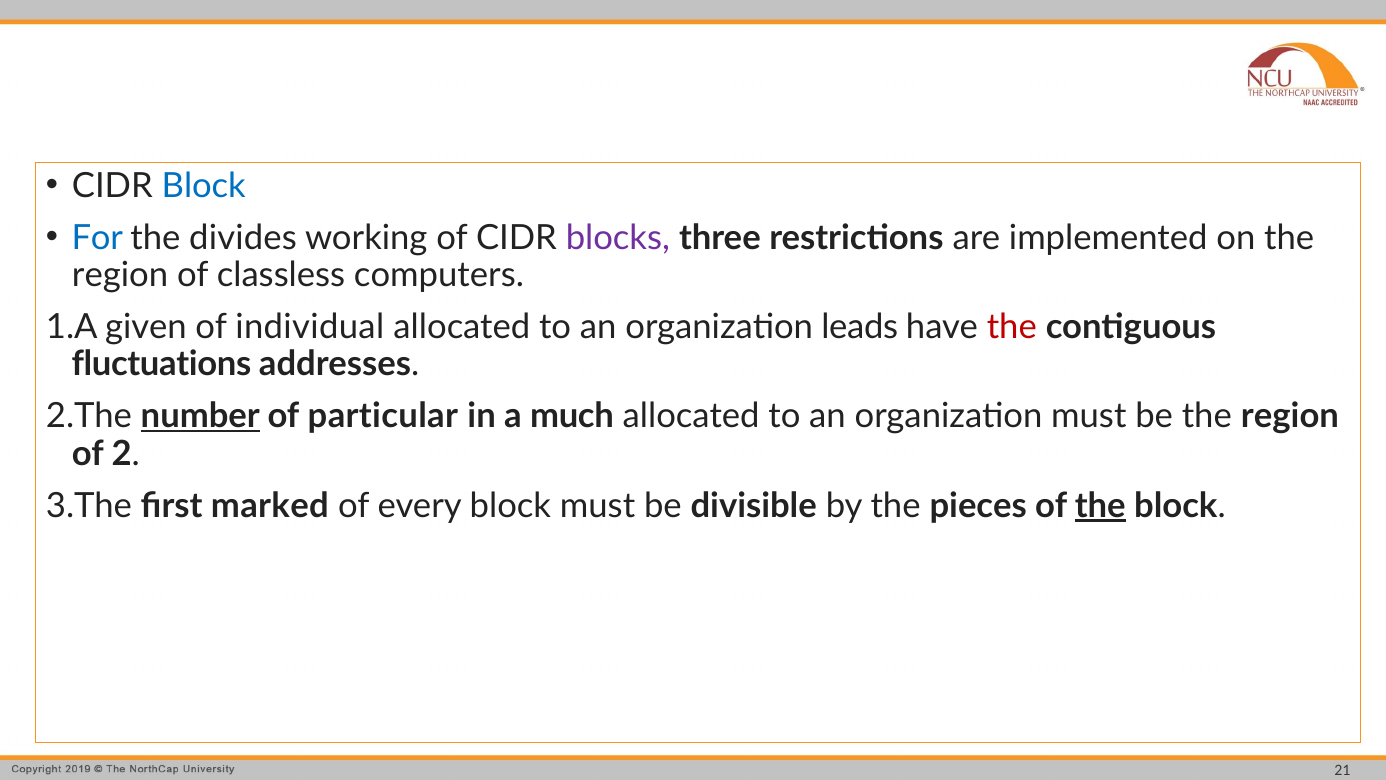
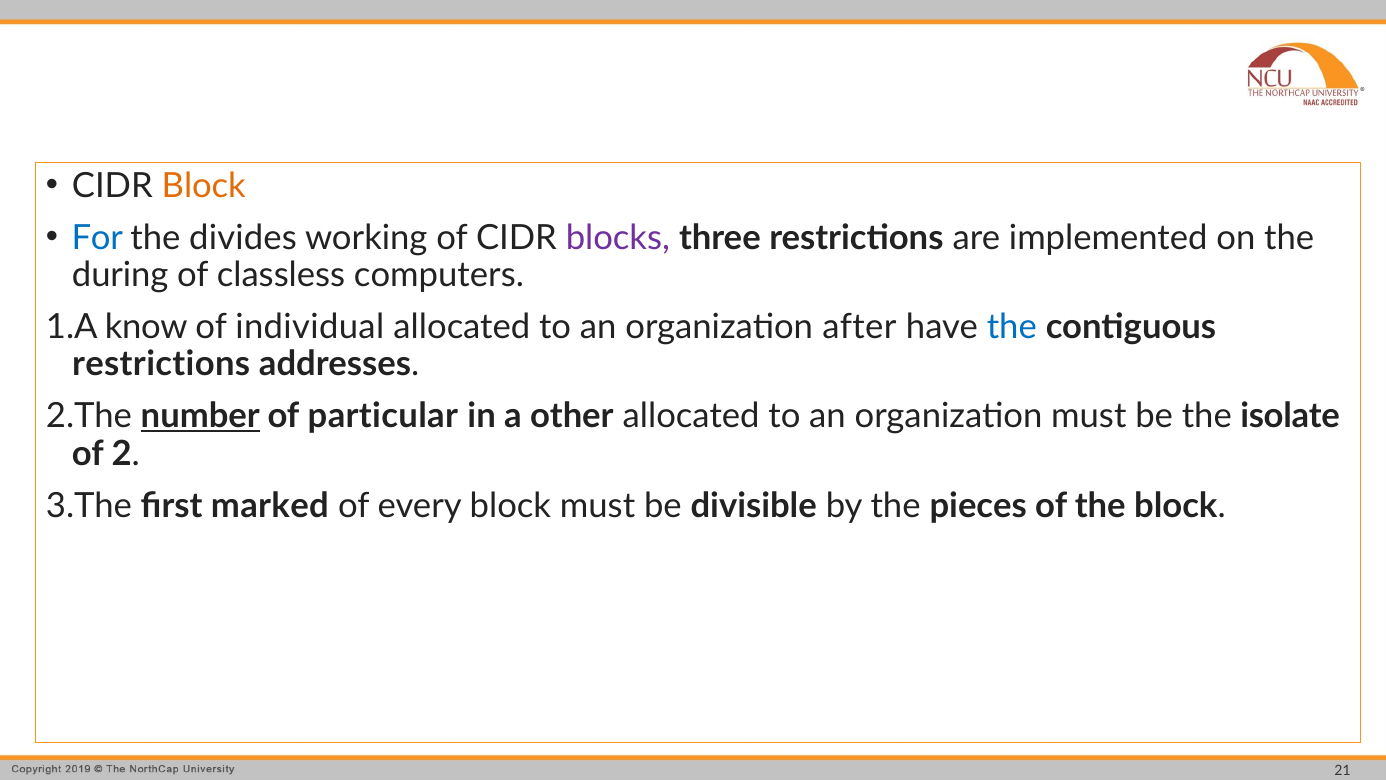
Block colour: blue -> orange (204, 186)
region: region -> during (120, 275)
given: given -> know (146, 327)
leads: leads -> after (859, 327)
the colour: red -> blue (1012, 327)
fluctuations: fluctuations -> restrictions (161, 364)
much: much -> other (572, 416)
be the region: region -> isolate (1290, 416)
the underline: present -> none (1100, 505)
